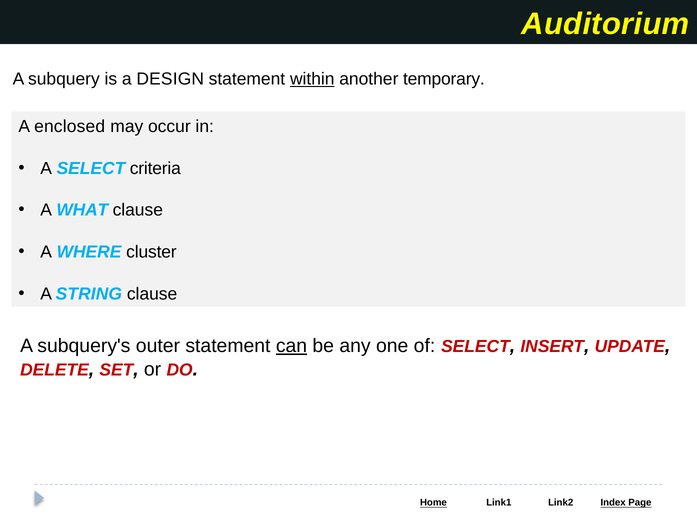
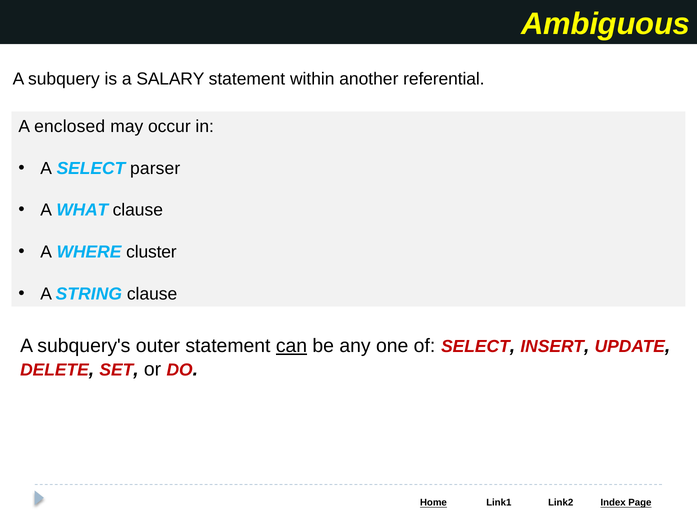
Auditorium: Auditorium -> Ambiguous (606, 24)
DESIGN: DESIGN -> SALARY (170, 79)
within underline: present -> none (312, 79)
temporary: temporary -> referential (444, 79)
criteria: criteria -> parser (155, 168)
